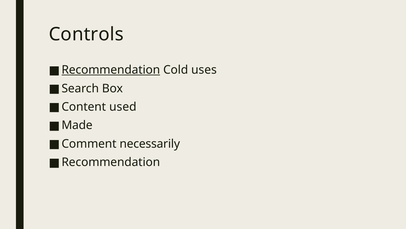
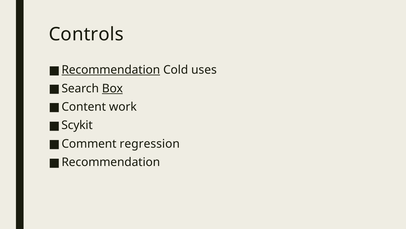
Box underline: none -> present (112, 88)
used: used -> work (123, 107)
Made: Made -> Scykit (77, 125)
necessarily: necessarily -> regression (150, 143)
